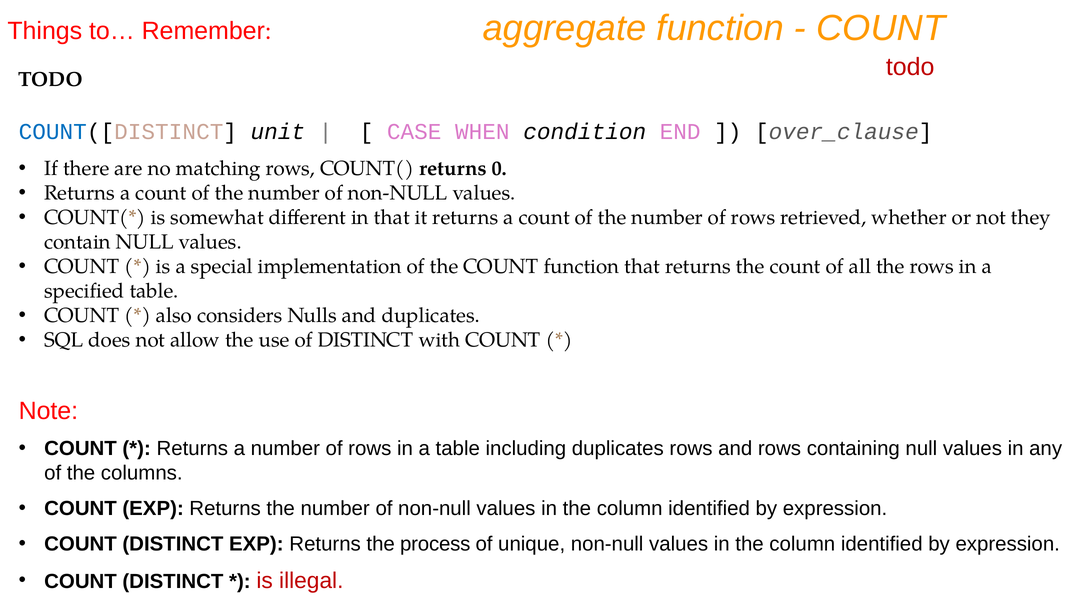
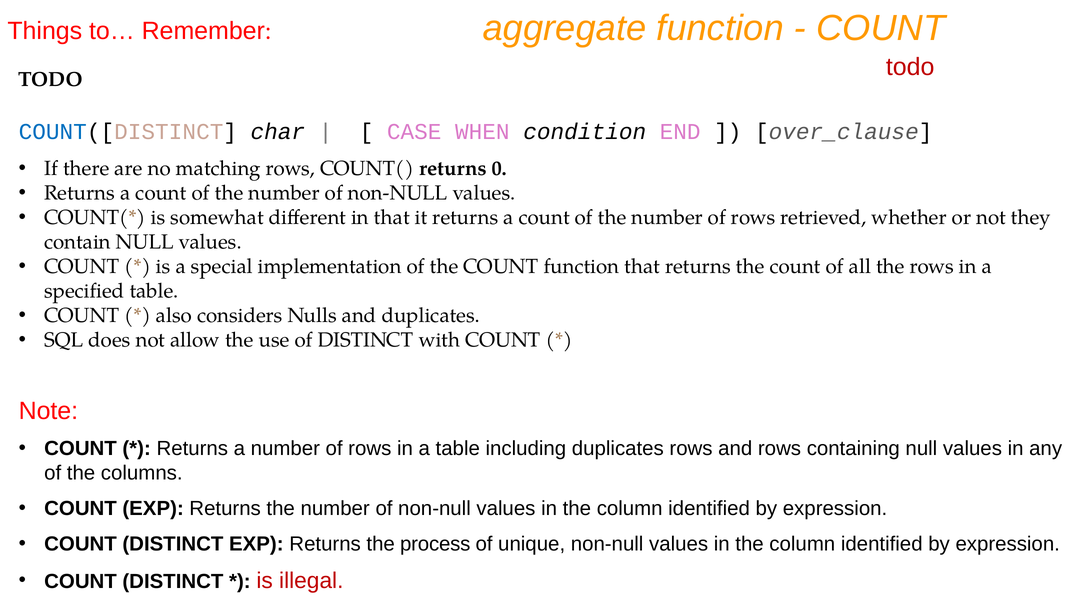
unit: unit -> char (278, 132)
